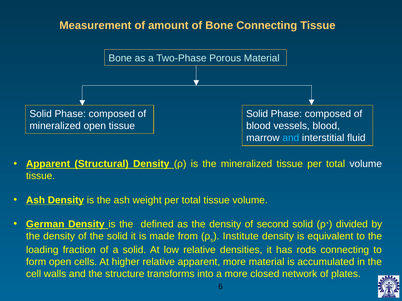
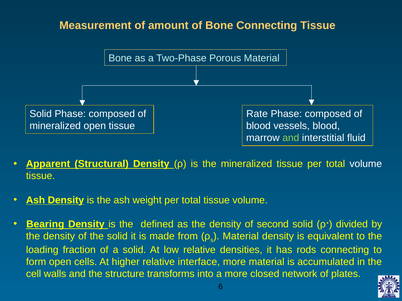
Solid: Solid -> Rate (257, 114)
and colour: light blue -> light green (291, 138)
German: German -> Bearing (45, 225)
Institute: Institute -> Material (241, 237)
relative apparent: apparent -> interface (199, 262)
